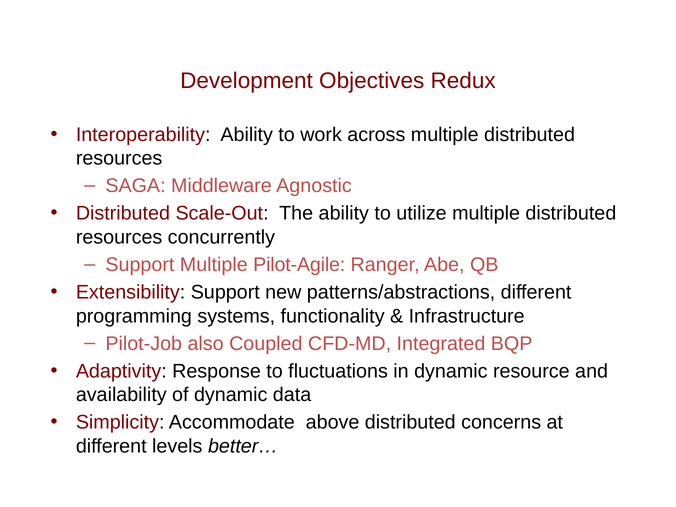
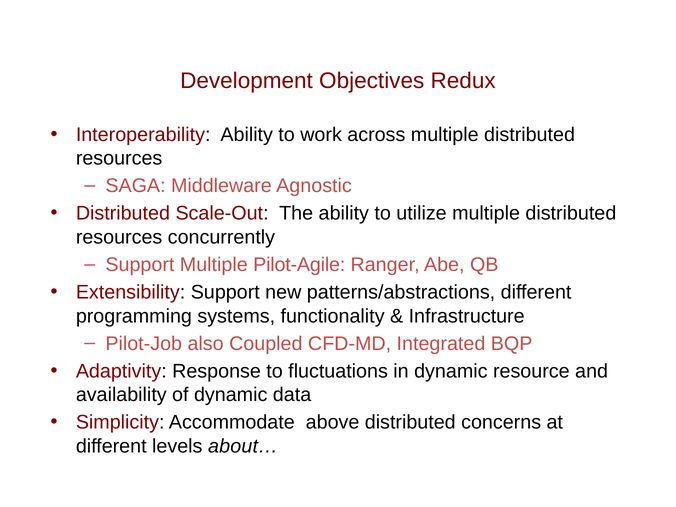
better…: better… -> about… (243, 446)
